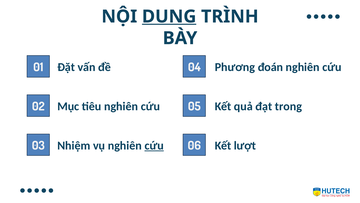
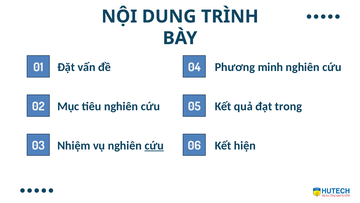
DUNG underline: present -> none (169, 16)
đoán: đoán -> minh (270, 67)
lượt: lượt -> hiện (245, 145)
